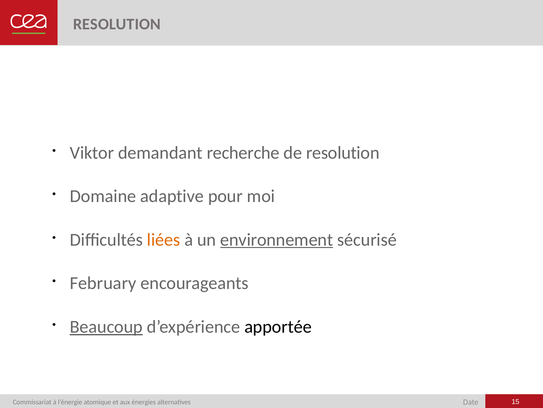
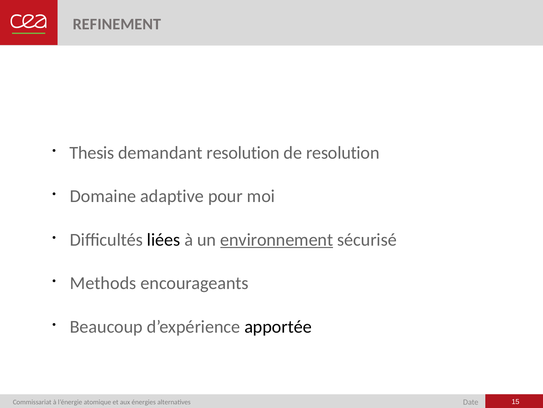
RESOLUTION: RESOLUTION -> REFINEMENT (117, 24)
Viktor: Viktor -> Thesis (92, 152)
demandant recherche: recherche -> resolution (243, 152)
liées colour: orange -> black (164, 239)
February: February -> Methods (103, 283)
Beaucoup underline: present -> none (106, 326)
